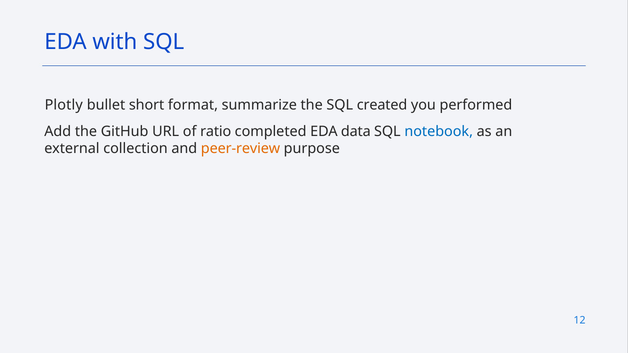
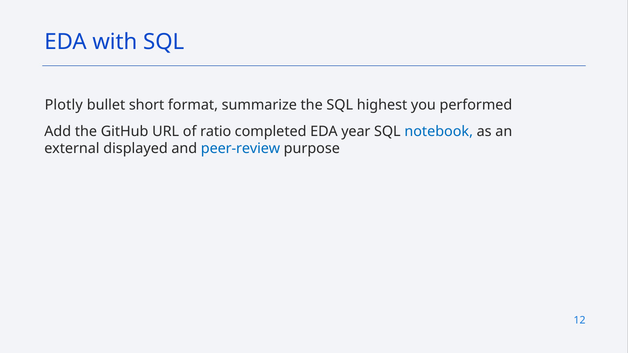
created: created -> highest (382, 105)
data: data -> year (356, 131)
collection: collection -> displayed (136, 149)
peer-review colour: orange -> blue (241, 149)
